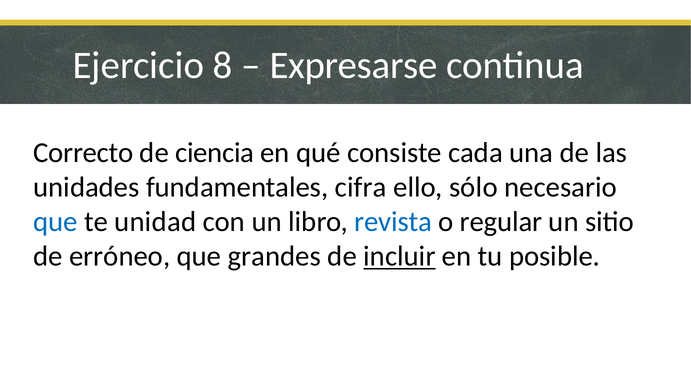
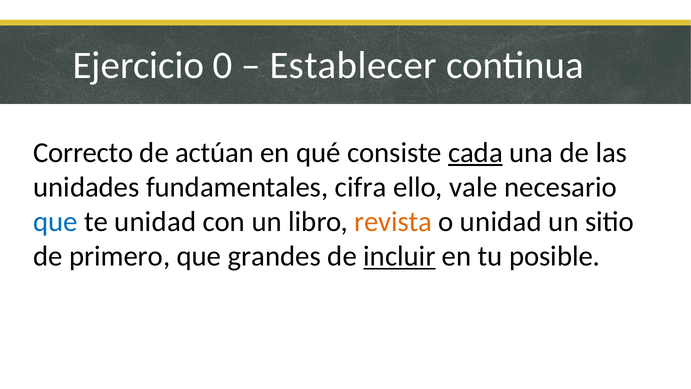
8: 8 -> 0 (223, 65)
Expresarse: Expresarse -> Establecer (353, 65)
ciencia: ciencia -> actúan (215, 153)
cada underline: none -> present (475, 153)
sólo: sólo -> vale (473, 187)
revista colour: blue -> orange (393, 222)
o regular: regular -> unidad (501, 222)
erróneo: erróneo -> primero (120, 256)
